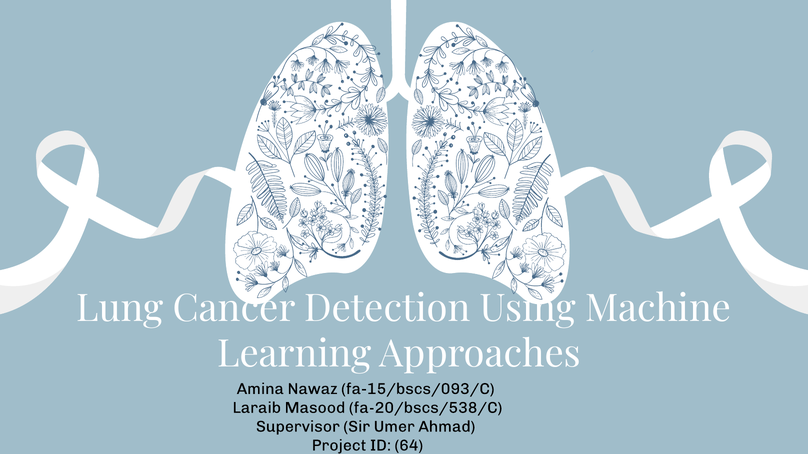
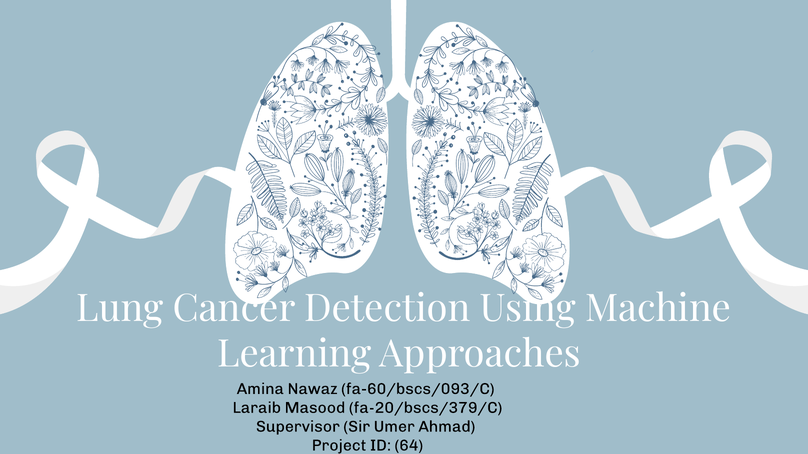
fa-15/bscs/093/C: fa-15/bscs/093/C -> fa-60/bscs/093/C (418, 389)
fa-20/bscs/538/C: fa-20/bscs/538/C -> fa-20/bscs/379/C (426, 408)
